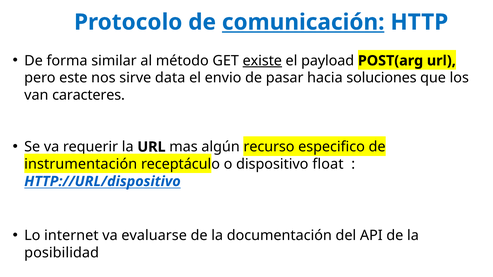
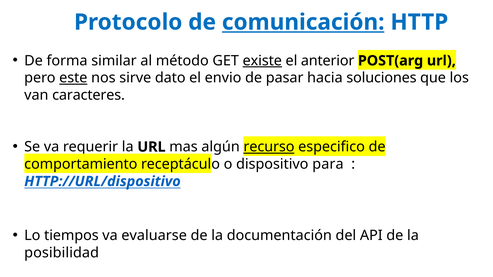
payload: payload -> anterior (328, 61)
este underline: none -> present (73, 78)
data: data -> dato (170, 78)
recurso underline: none -> present (269, 147)
instrumentación: instrumentación -> comportamiento (81, 164)
float: float -> para (328, 164)
internet: internet -> tiempos (71, 236)
